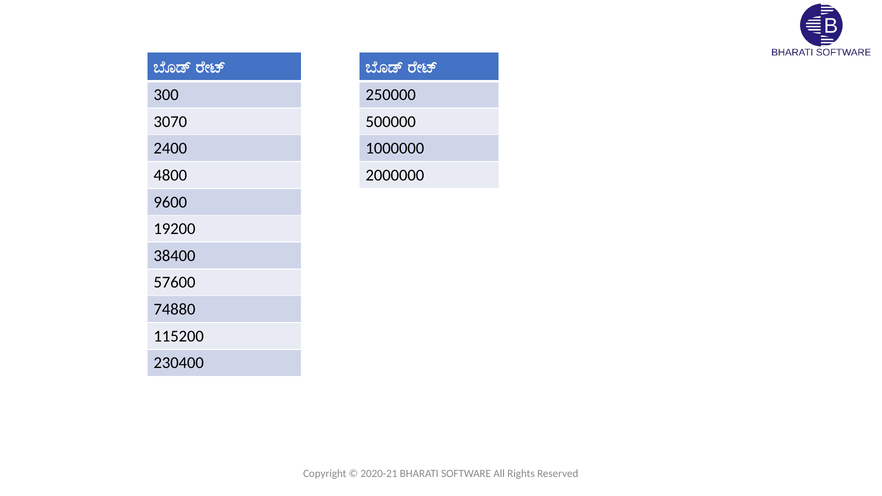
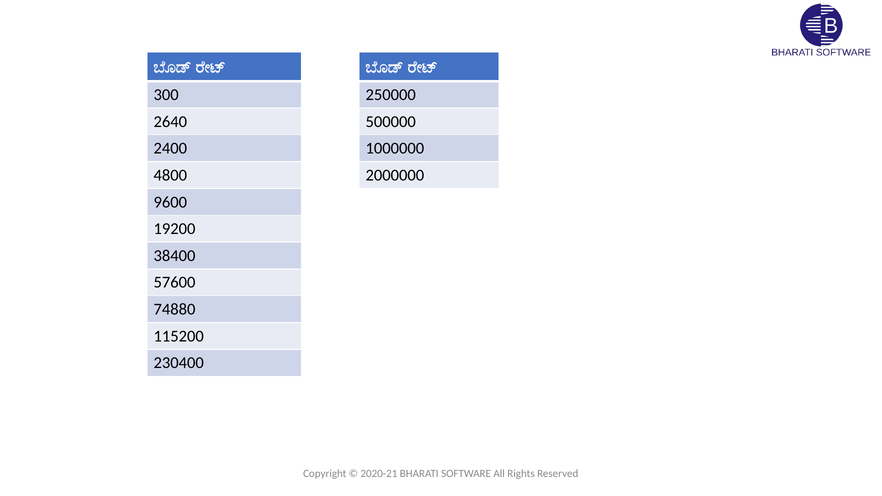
3070: 3070 -> 2640 (170, 122)
